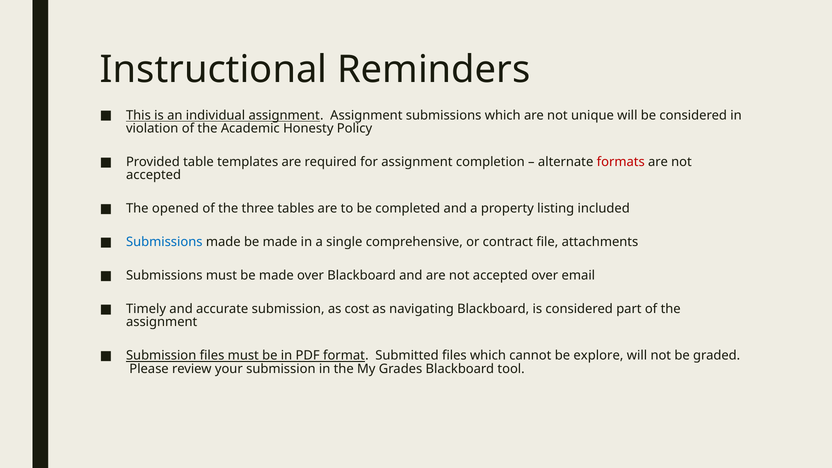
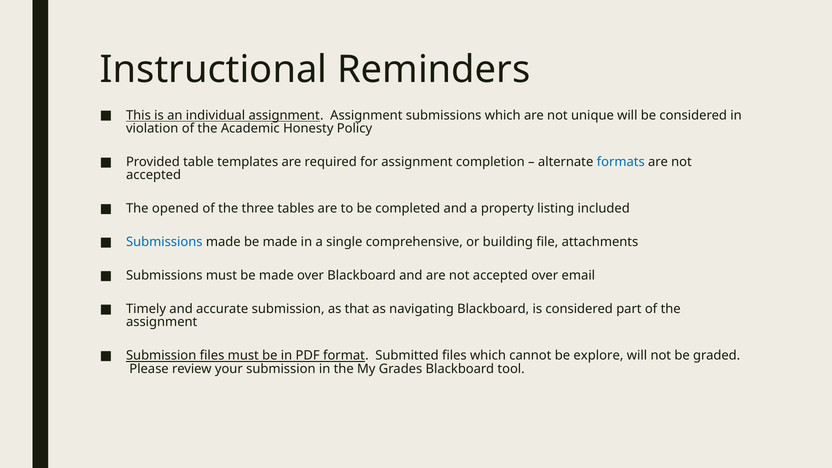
formats colour: red -> blue (621, 162)
contract: contract -> building (508, 242)
cost: cost -> that (357, 309)
